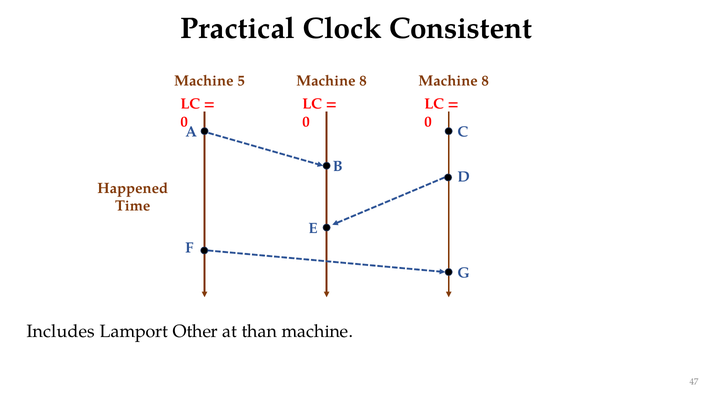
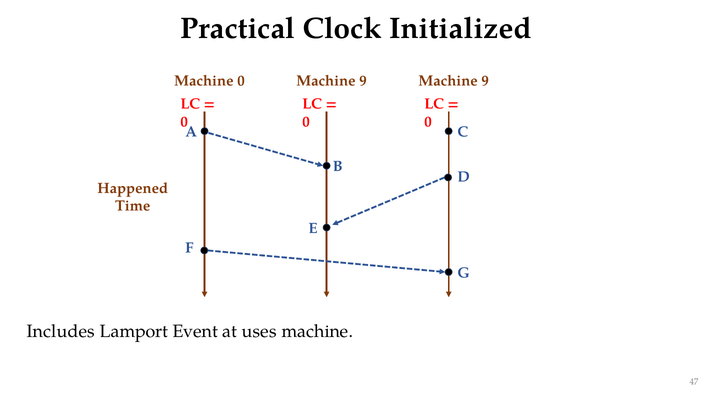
Consistent: Consistent -> Initialized (460, 29)
Machine 5: 5 -> 0 (241, 81)
8: 8 -> 9 (363, 81)
8: 8 -> 9 (485, 81)
Other: Other -> Event (195, 332)
than: than -> uses (259, 332)
